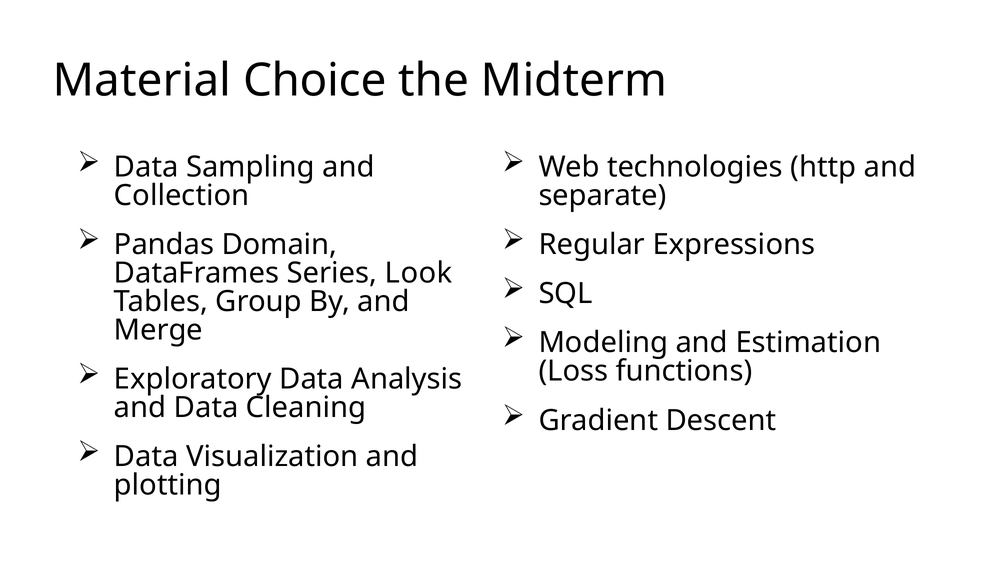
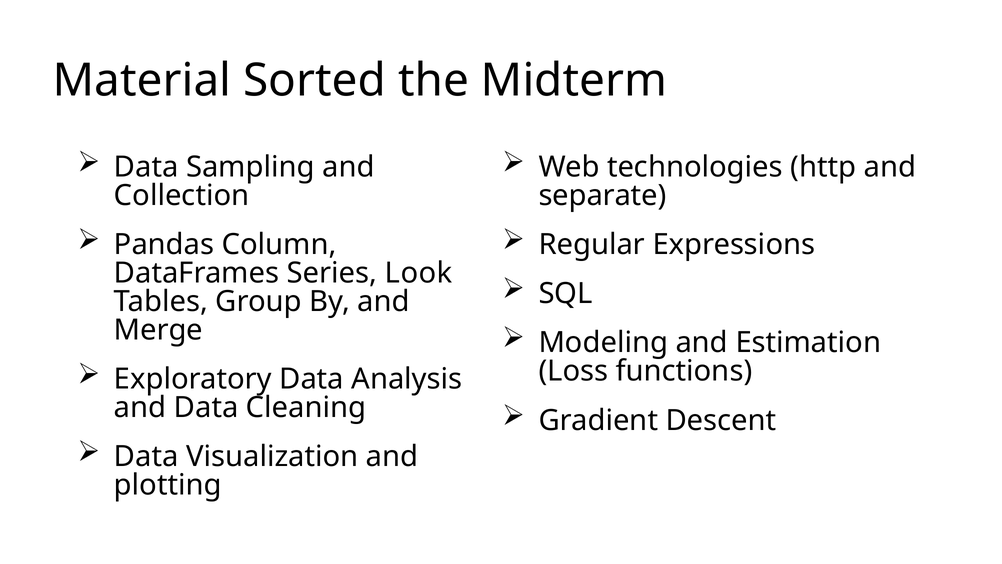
Choice: Choice -> Sorted (315, 81)
Domain: Domain -> Column (279, 244)
